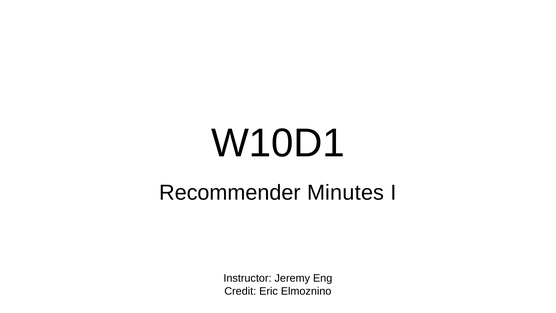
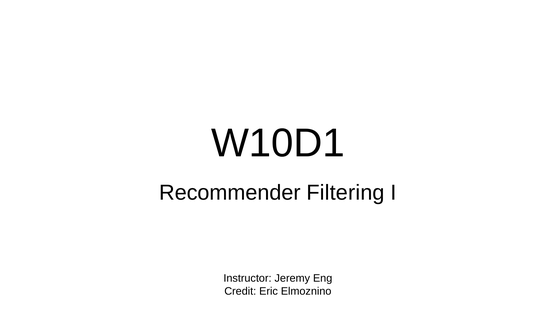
Minutes: Minutes -> Filtering (346, 192)
